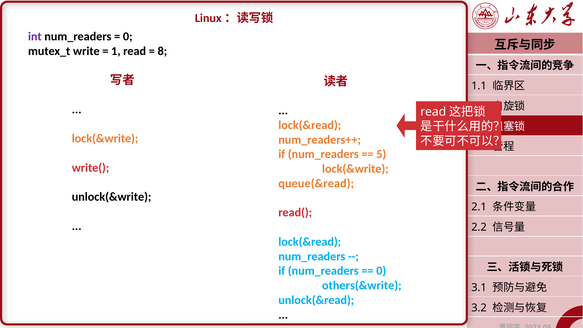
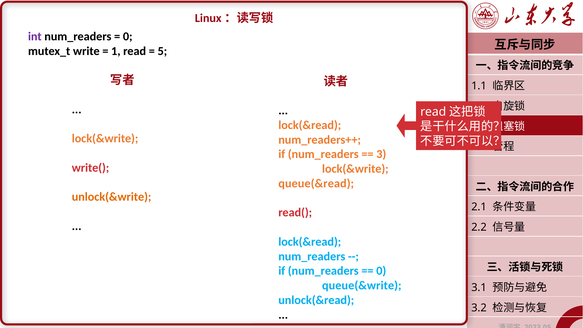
8: 8 -> 5 (162, 51)
5: 5 -> 3 (381, 154)
unlock(&write colour: black -> orange (112, 197)
others(&write: others(&write -> queue(&write (362, 286)
